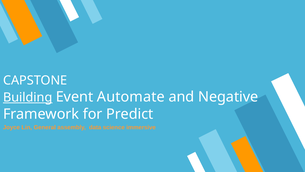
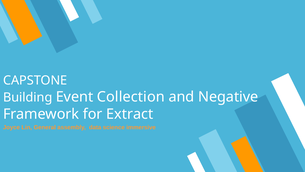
Building underline: present -> none (28, 97)
Automate: Automate -> Collection (131, 97)
Predict: Predict -> Extract (130, 114)
